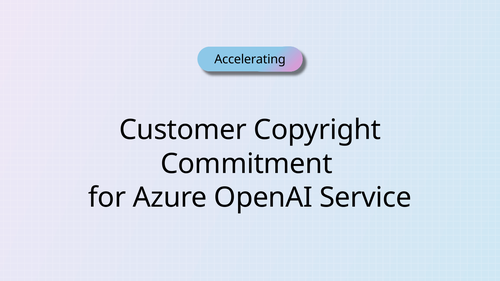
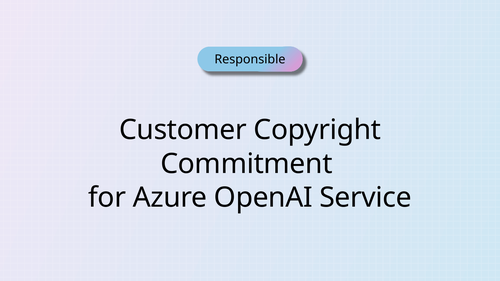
Accelerating: Accelerating -> Responsible (250, 59)
